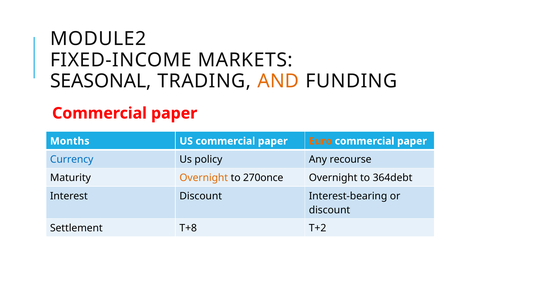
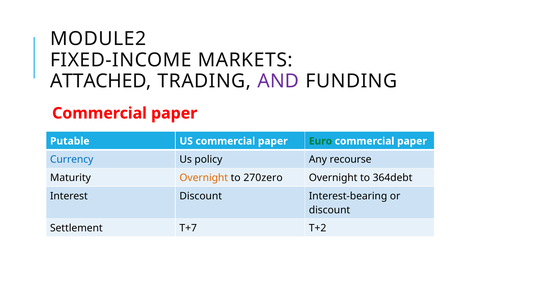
SEASONAL: SEASONAL -> ATTACHED (101, 81)
AND colour: orange -> purple (278, 81)
Months: Months -> Putable (70, 141)
Euro colour: orange -> green (321, 141)
270once: 270once -> 270zero (263, 178)
T+8: T+8 -> T+7 (188, 228)
